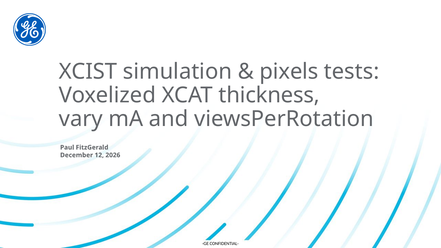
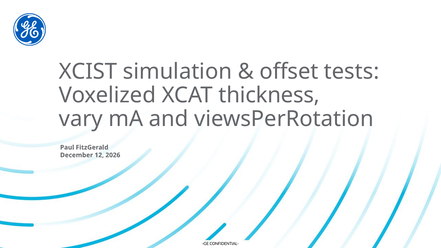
pixels: pixels -> offset (289, 71)
